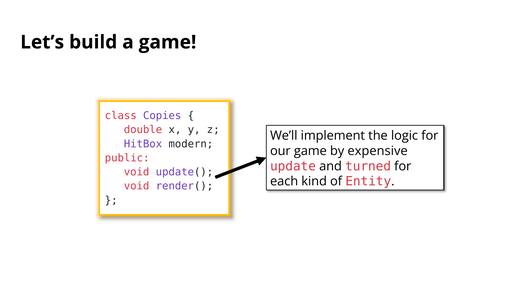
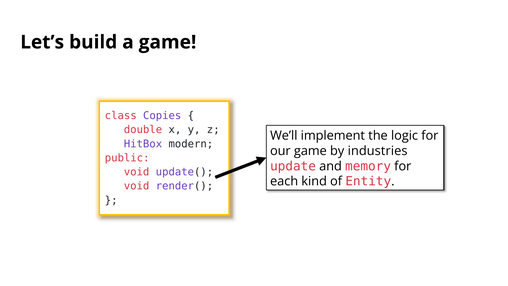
expensive: expensive -> industries (378, 151)
turned: turned -> memory (368, 166)
